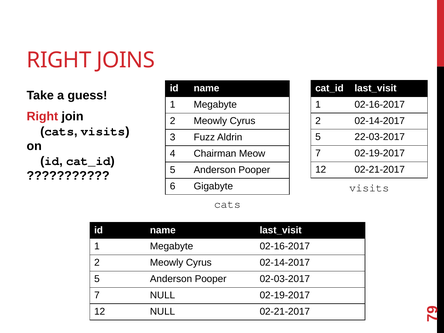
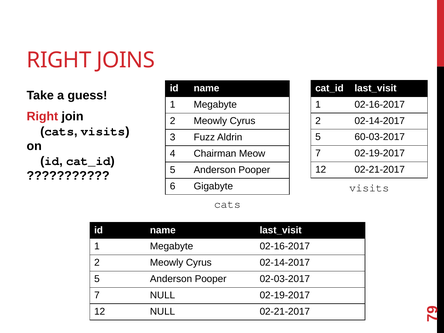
22-03-2017: 22-03-2017 -> 60-03-2017 (380, 137)
